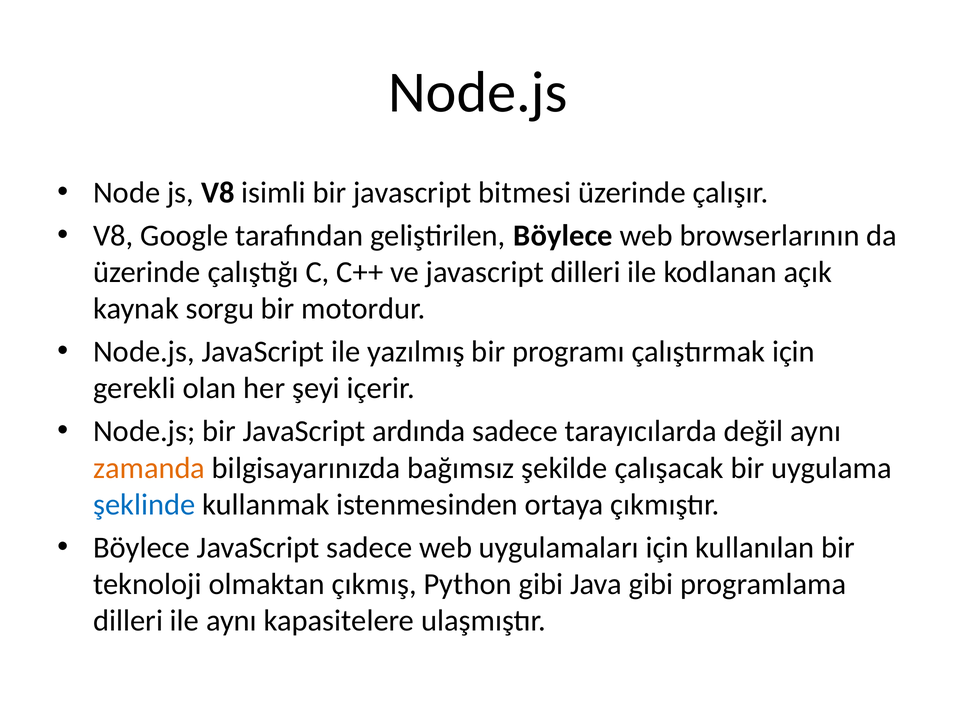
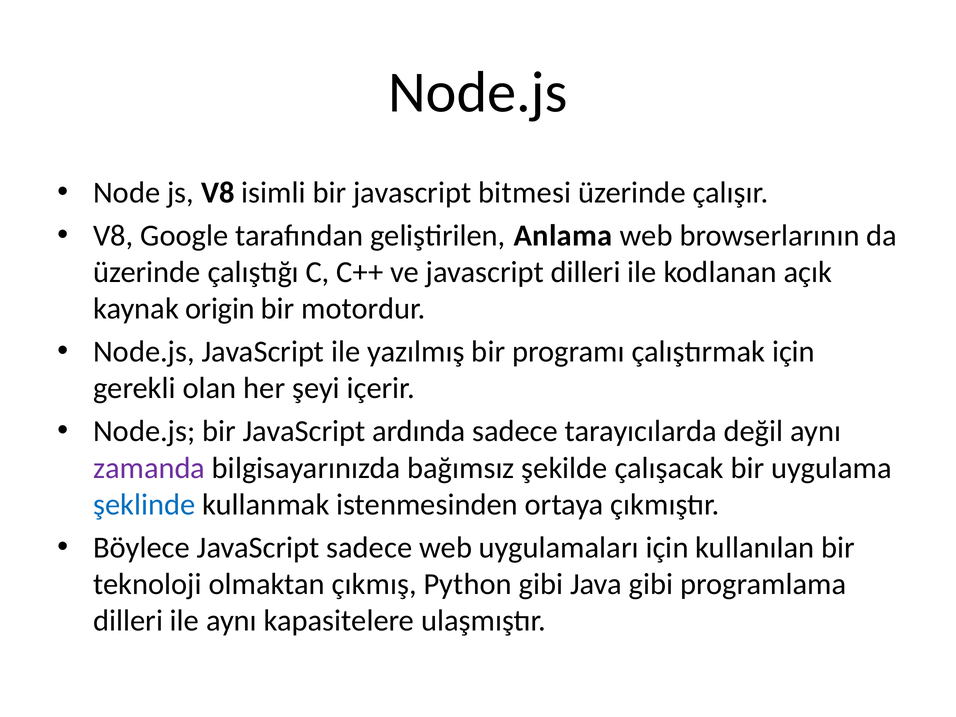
geliştirilen Böylece: Böylece -> Anlama (563, 236)
sorgu: sorgu -> origin (220, 309)
zamanda colour: orange -> purple (149, 468)
